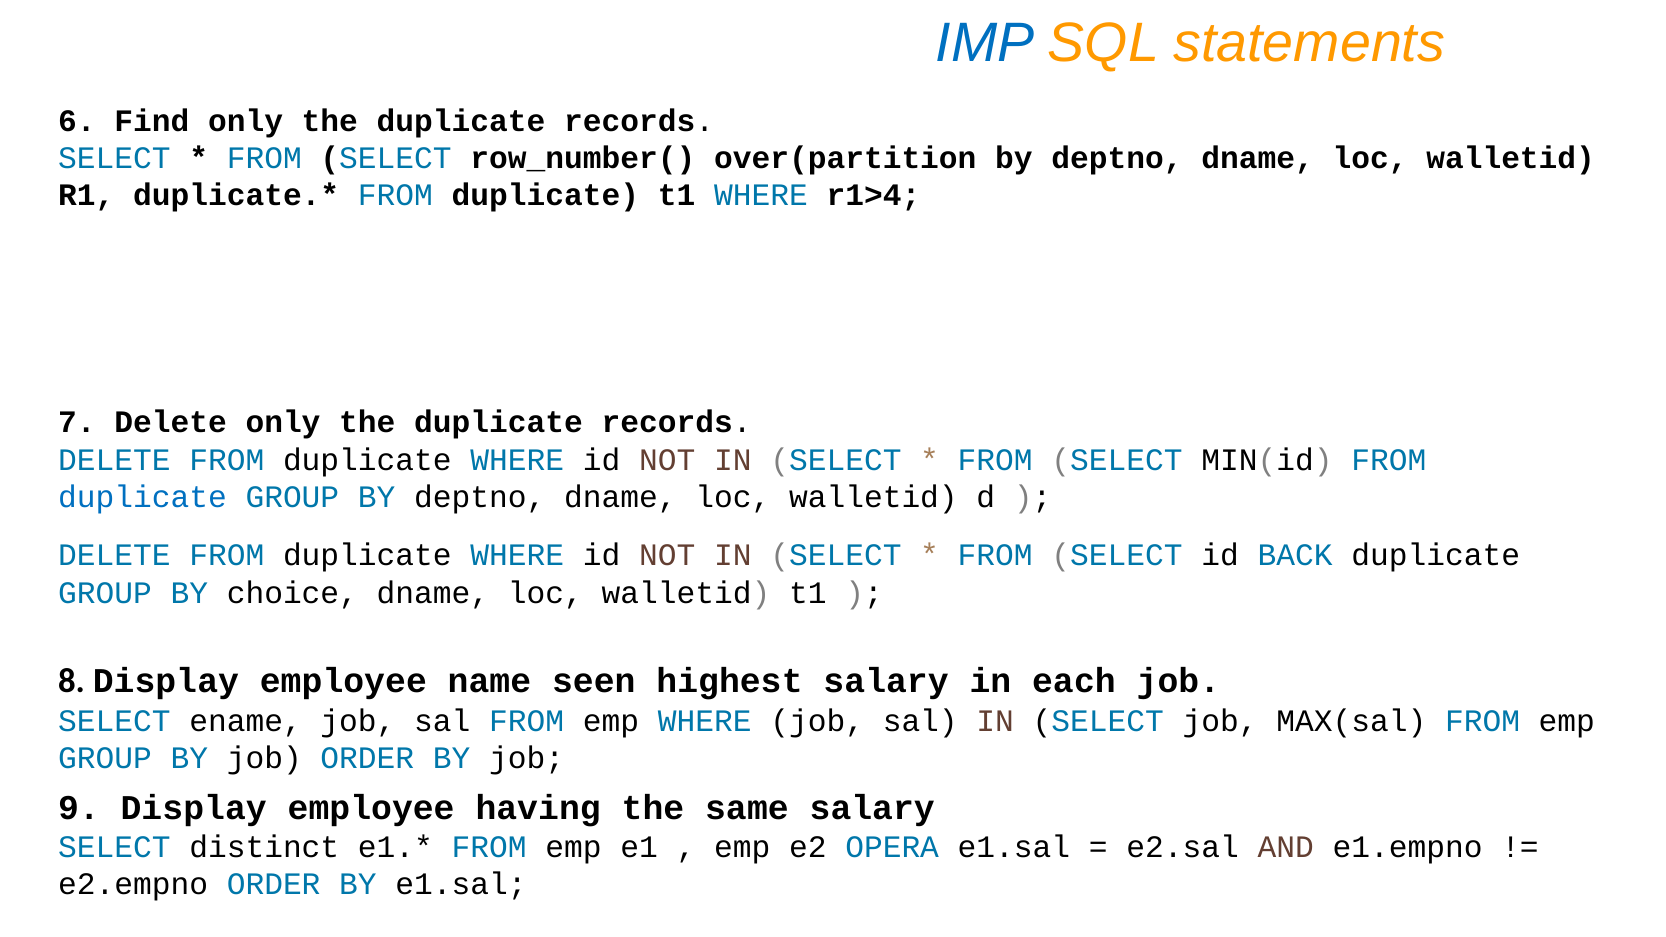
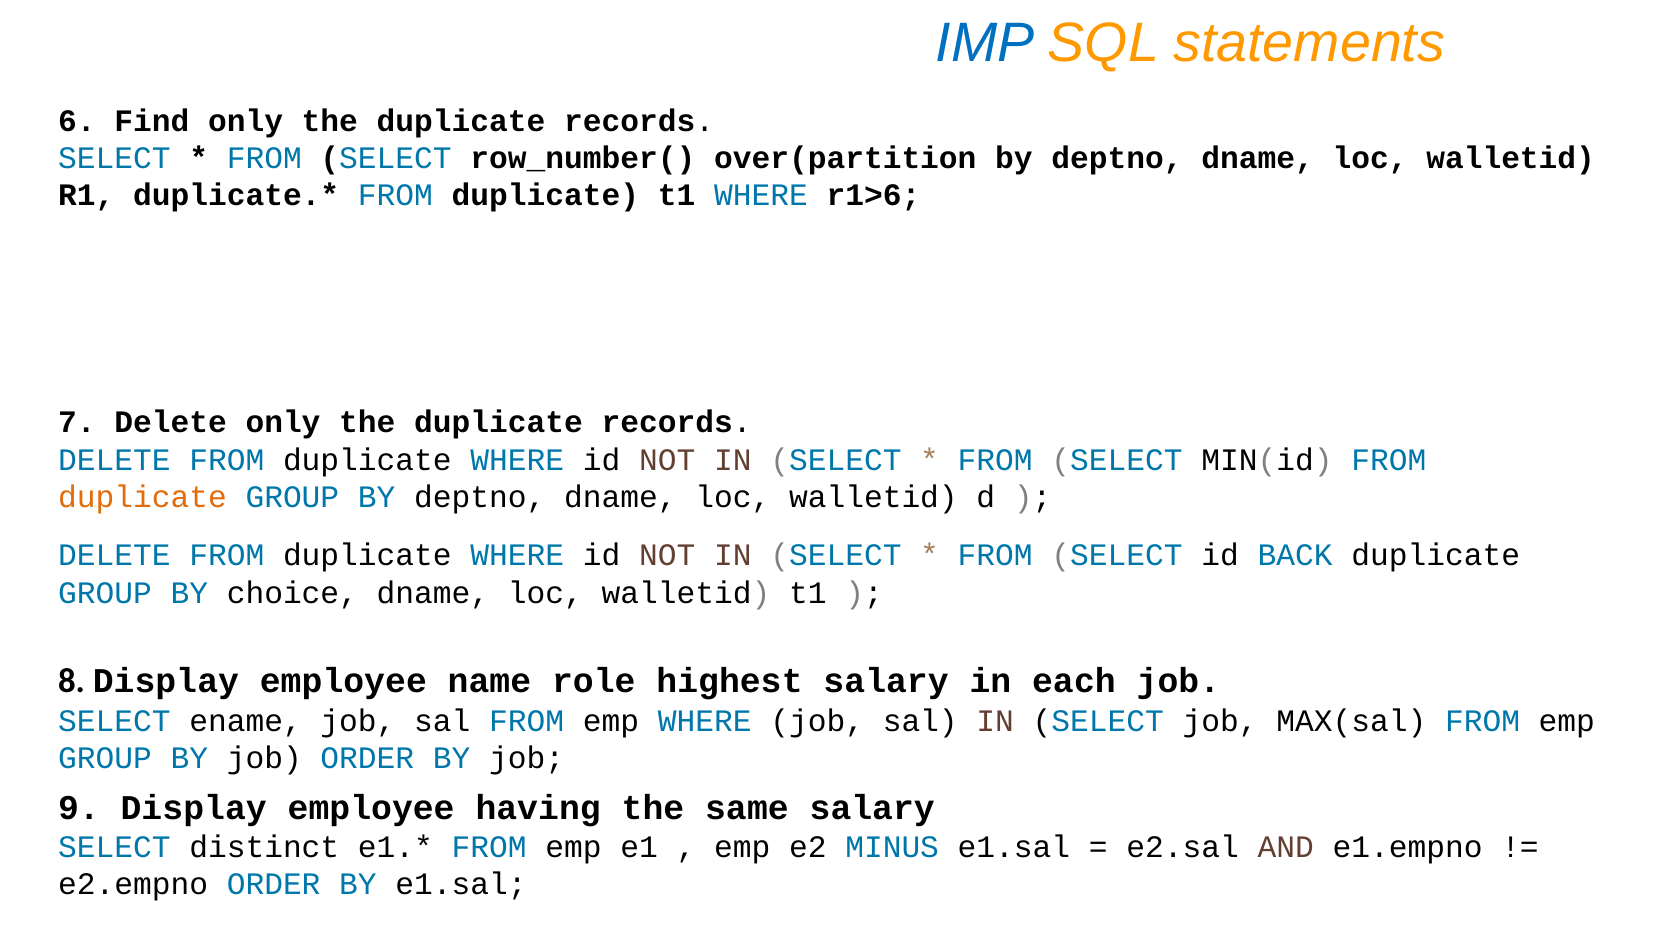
r1>4: r1>4 -> r1>6 (873, 196)
duplicate colour: blue -> orange (142, 497)
seen: seen -> role (594, 682)
OPERA: OPERA -> MINUS (892, 847)
